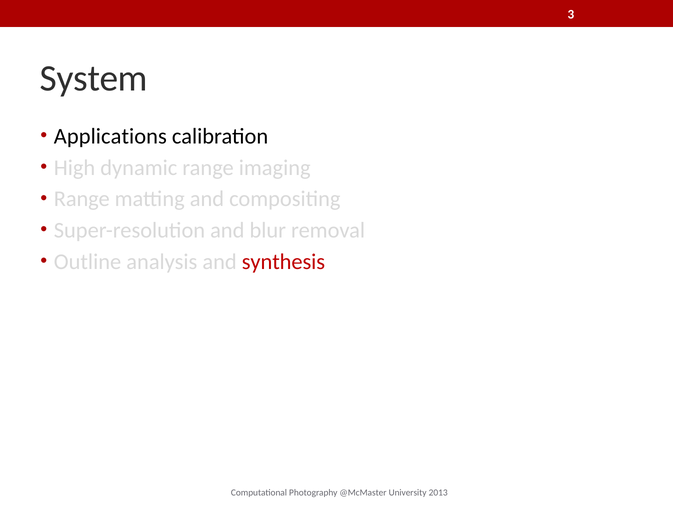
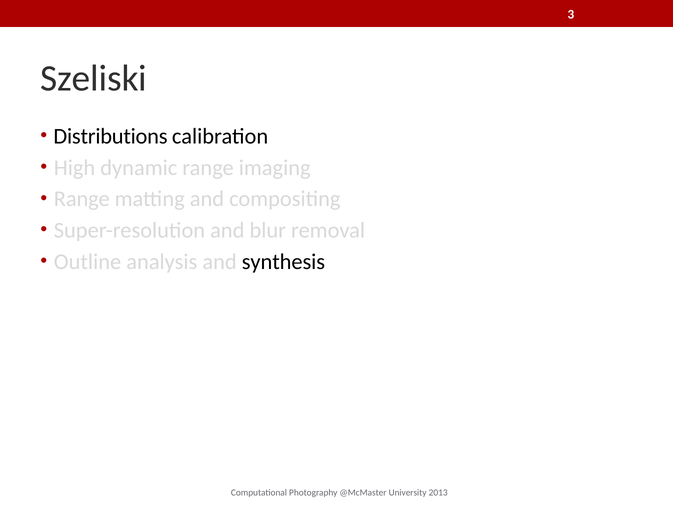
System: System -> Szeliski (94, 78)
Applications: Applications -> Distributions (111, 136)
synthesis colour: red -> black (283, 262)
